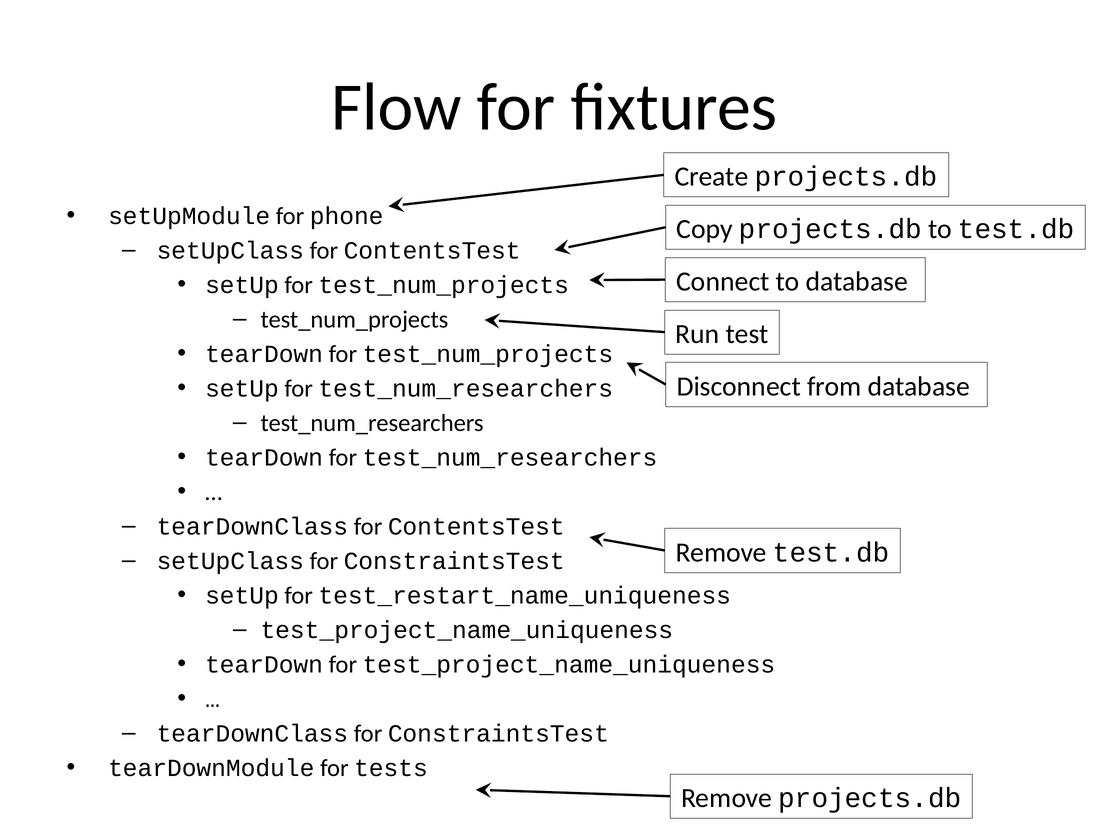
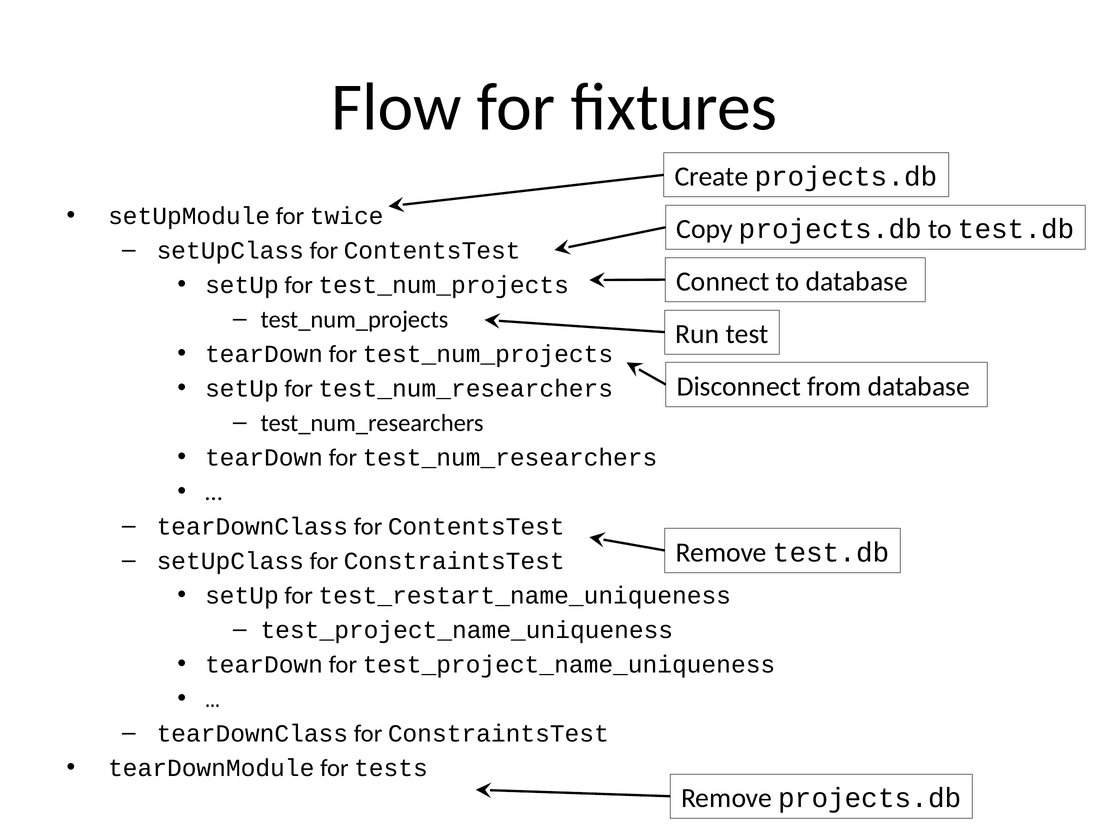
phone: phone -> twice (347, 216)
